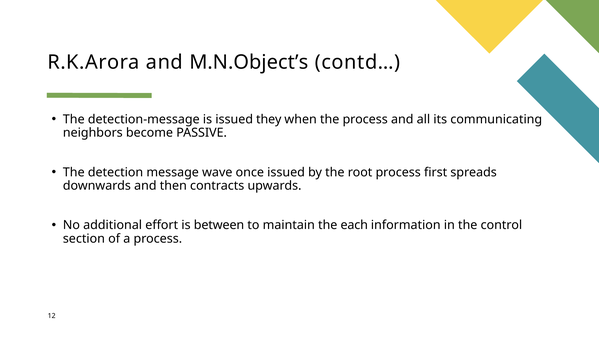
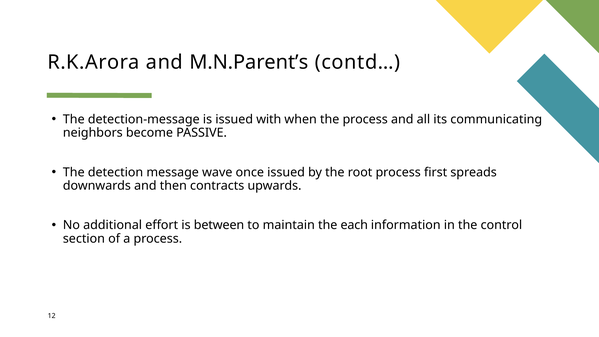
M.N.Object’s: M.N.Object’s -> M.N.Parent’s (249, 62)
they: they -> with (269, 119)
